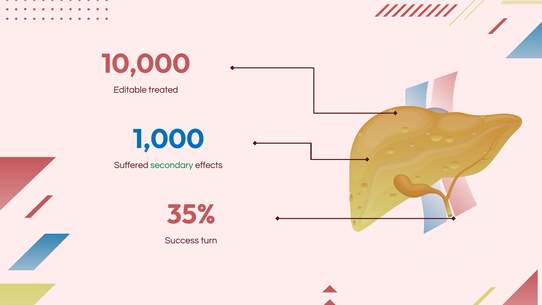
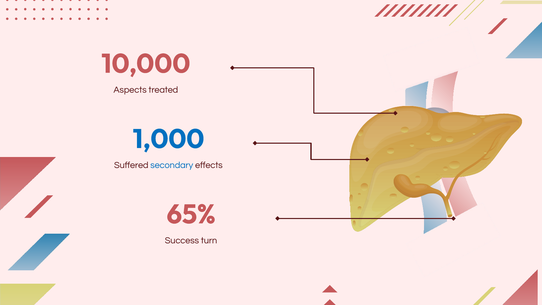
Editable: Editable -> Aspects (130, 90)
secondary colour: green -> blue (172, 165)
35%: 35% -> 65% (191, 214)
